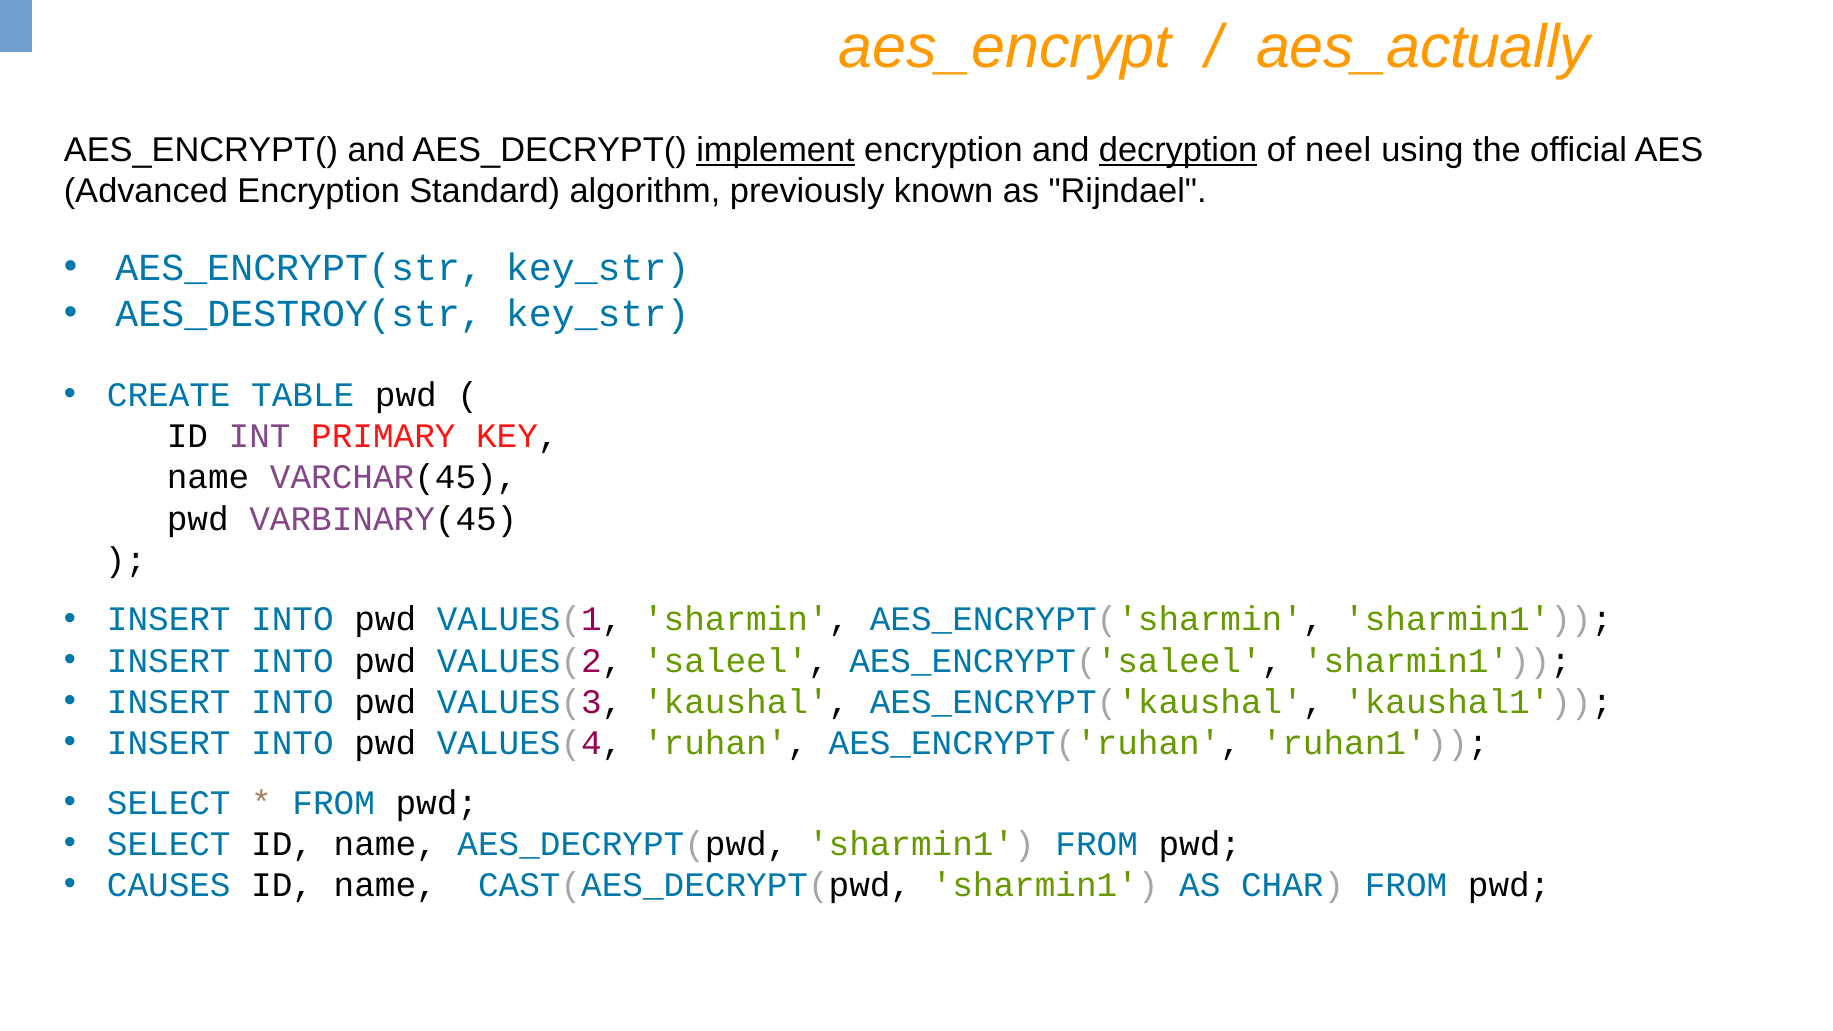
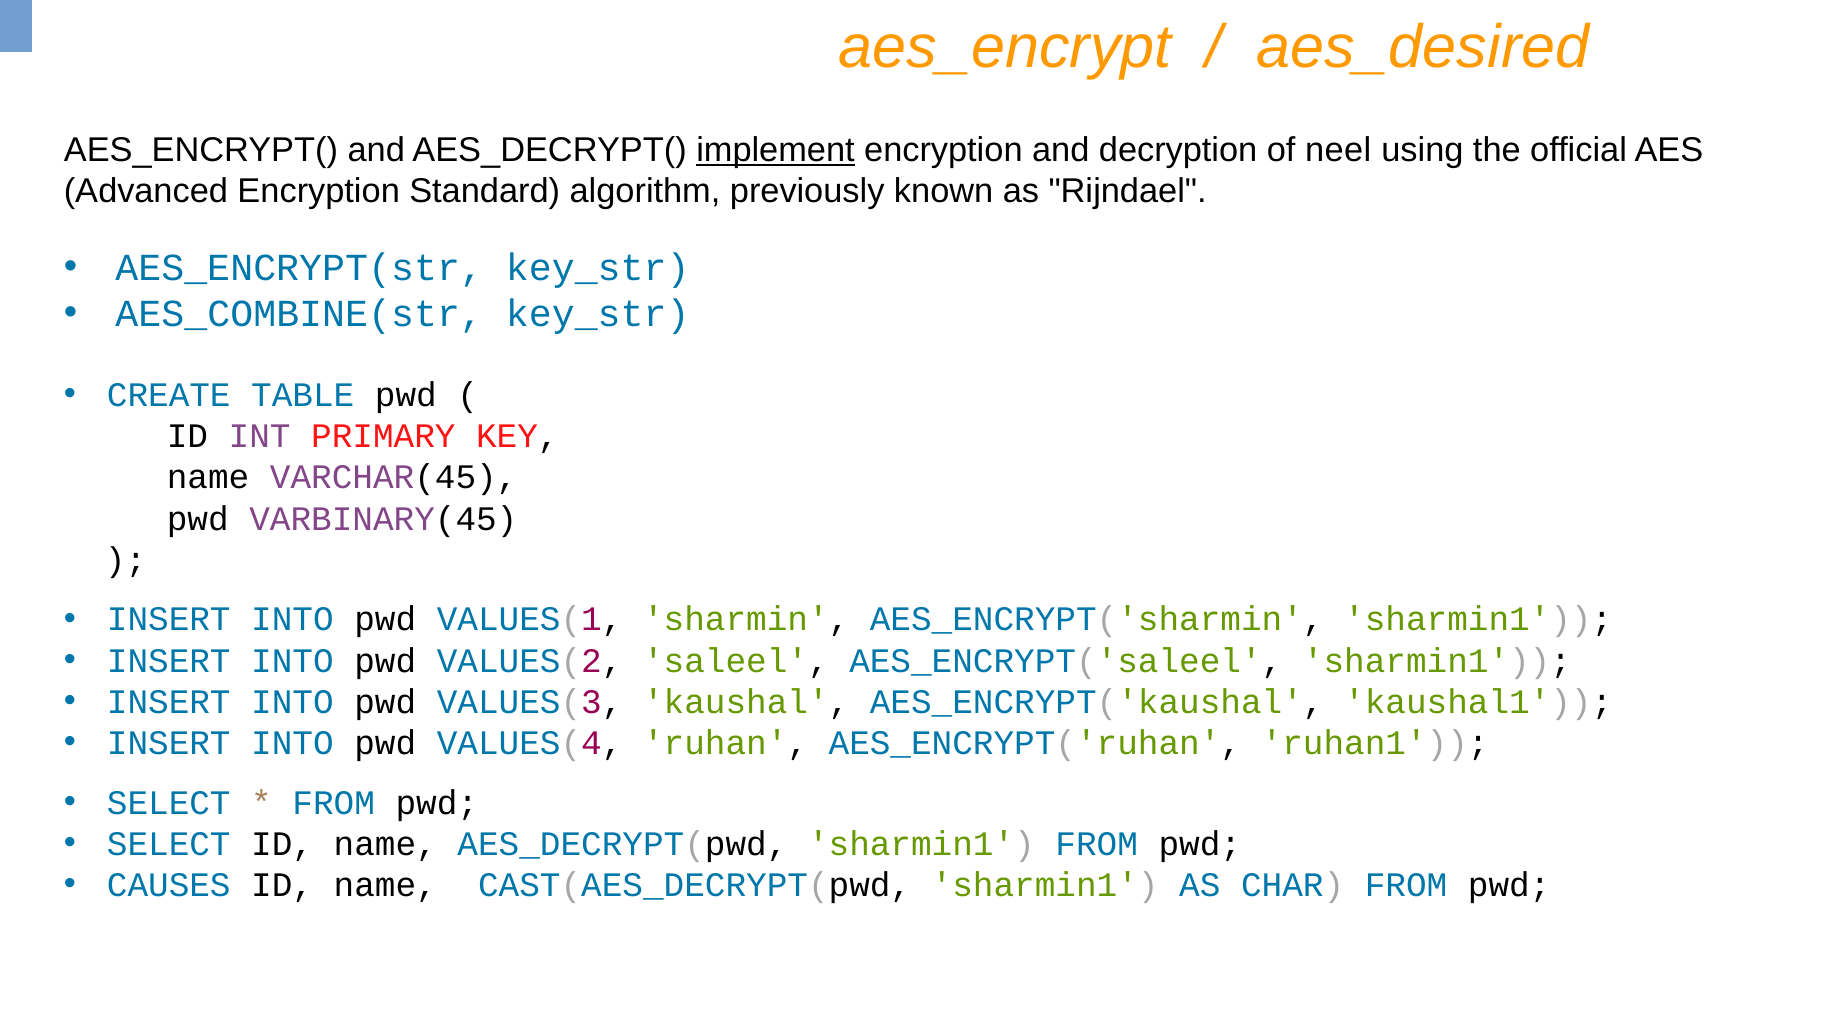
aes_actually: aes_actually -> aes_desired (1423, 48)
decryption underline: present -> none (1178, 150)
AES_DESTROY(str: AES_DESTROY(str -> AES_COMBINE(str (299, 314)
